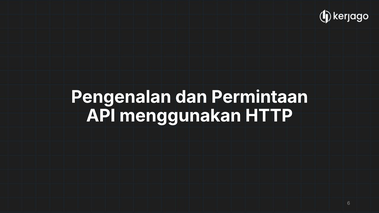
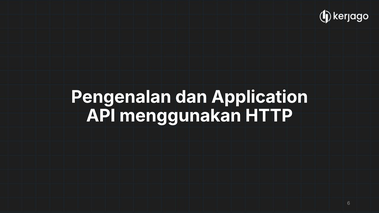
Permintaan: Permintaan -> Application (260, 97)
